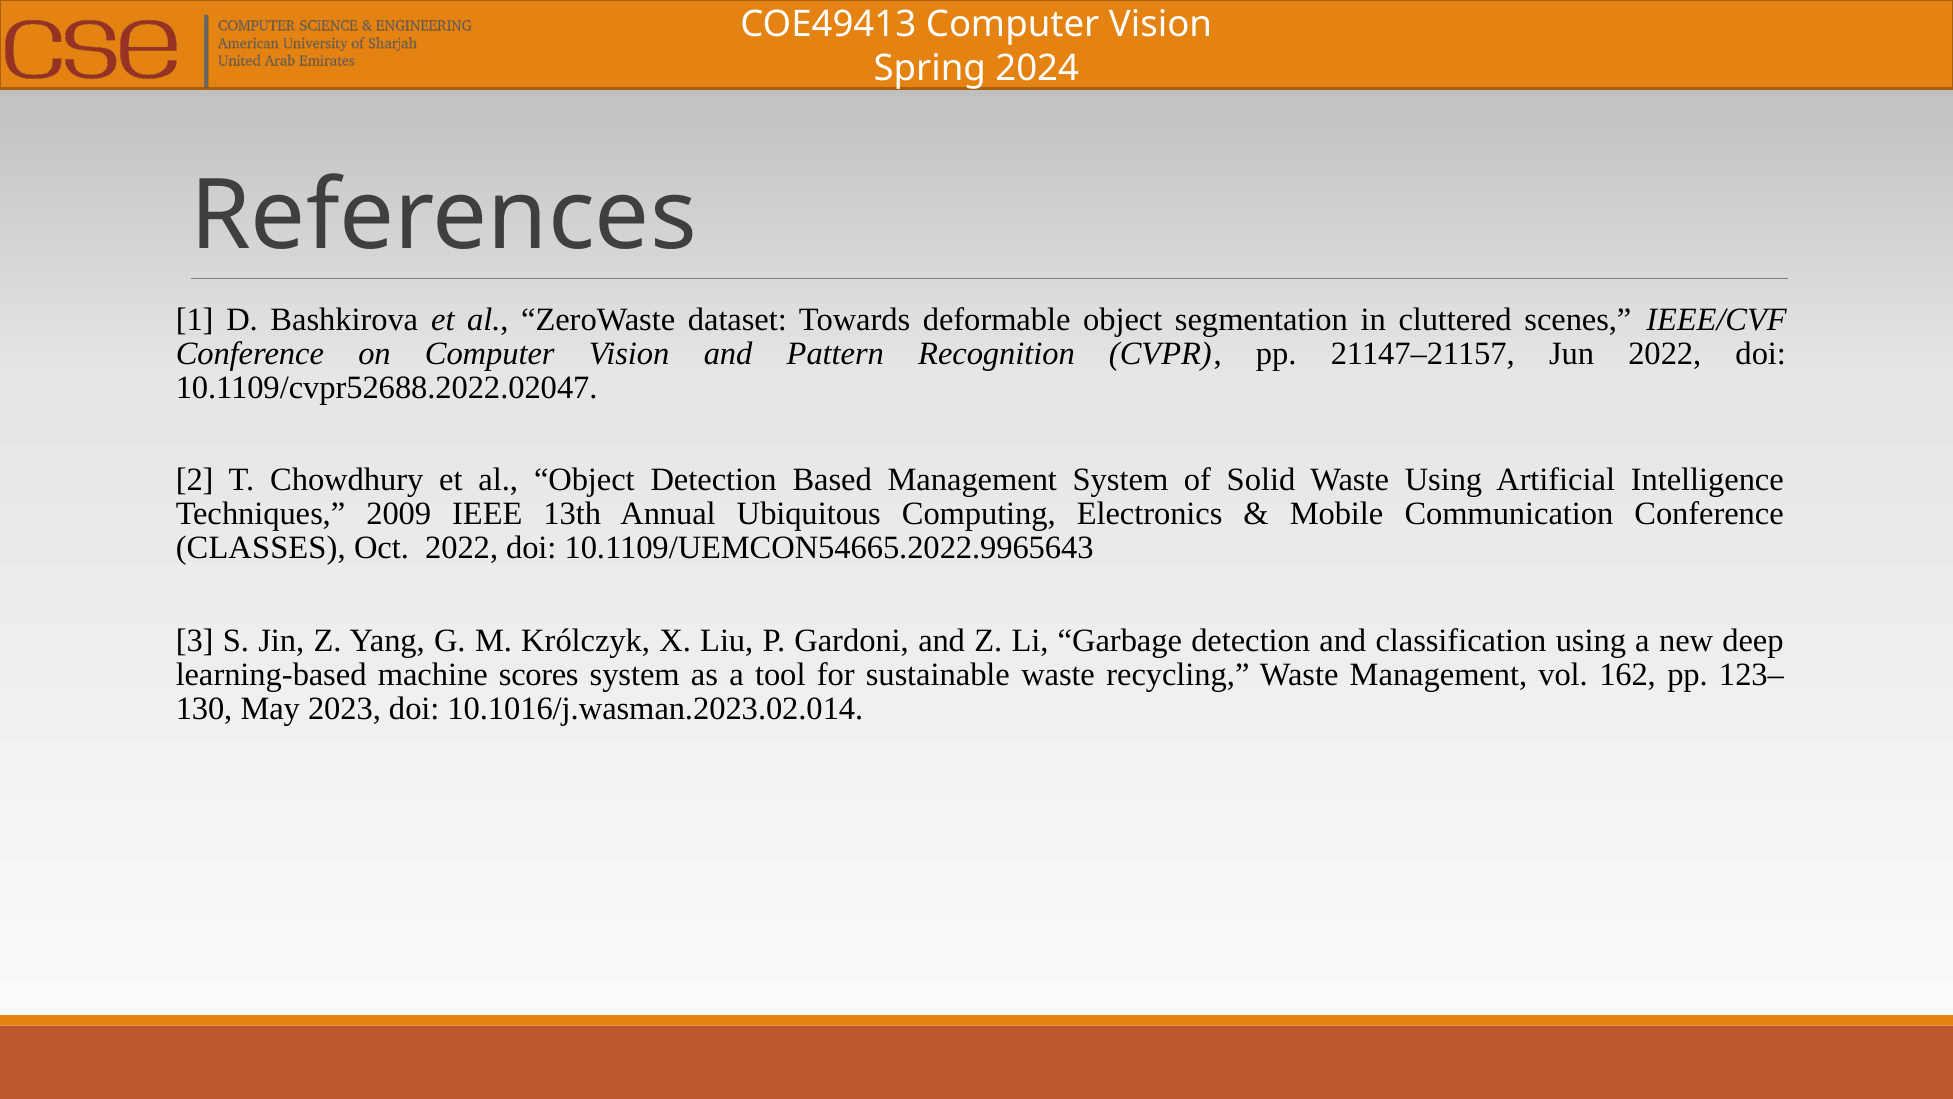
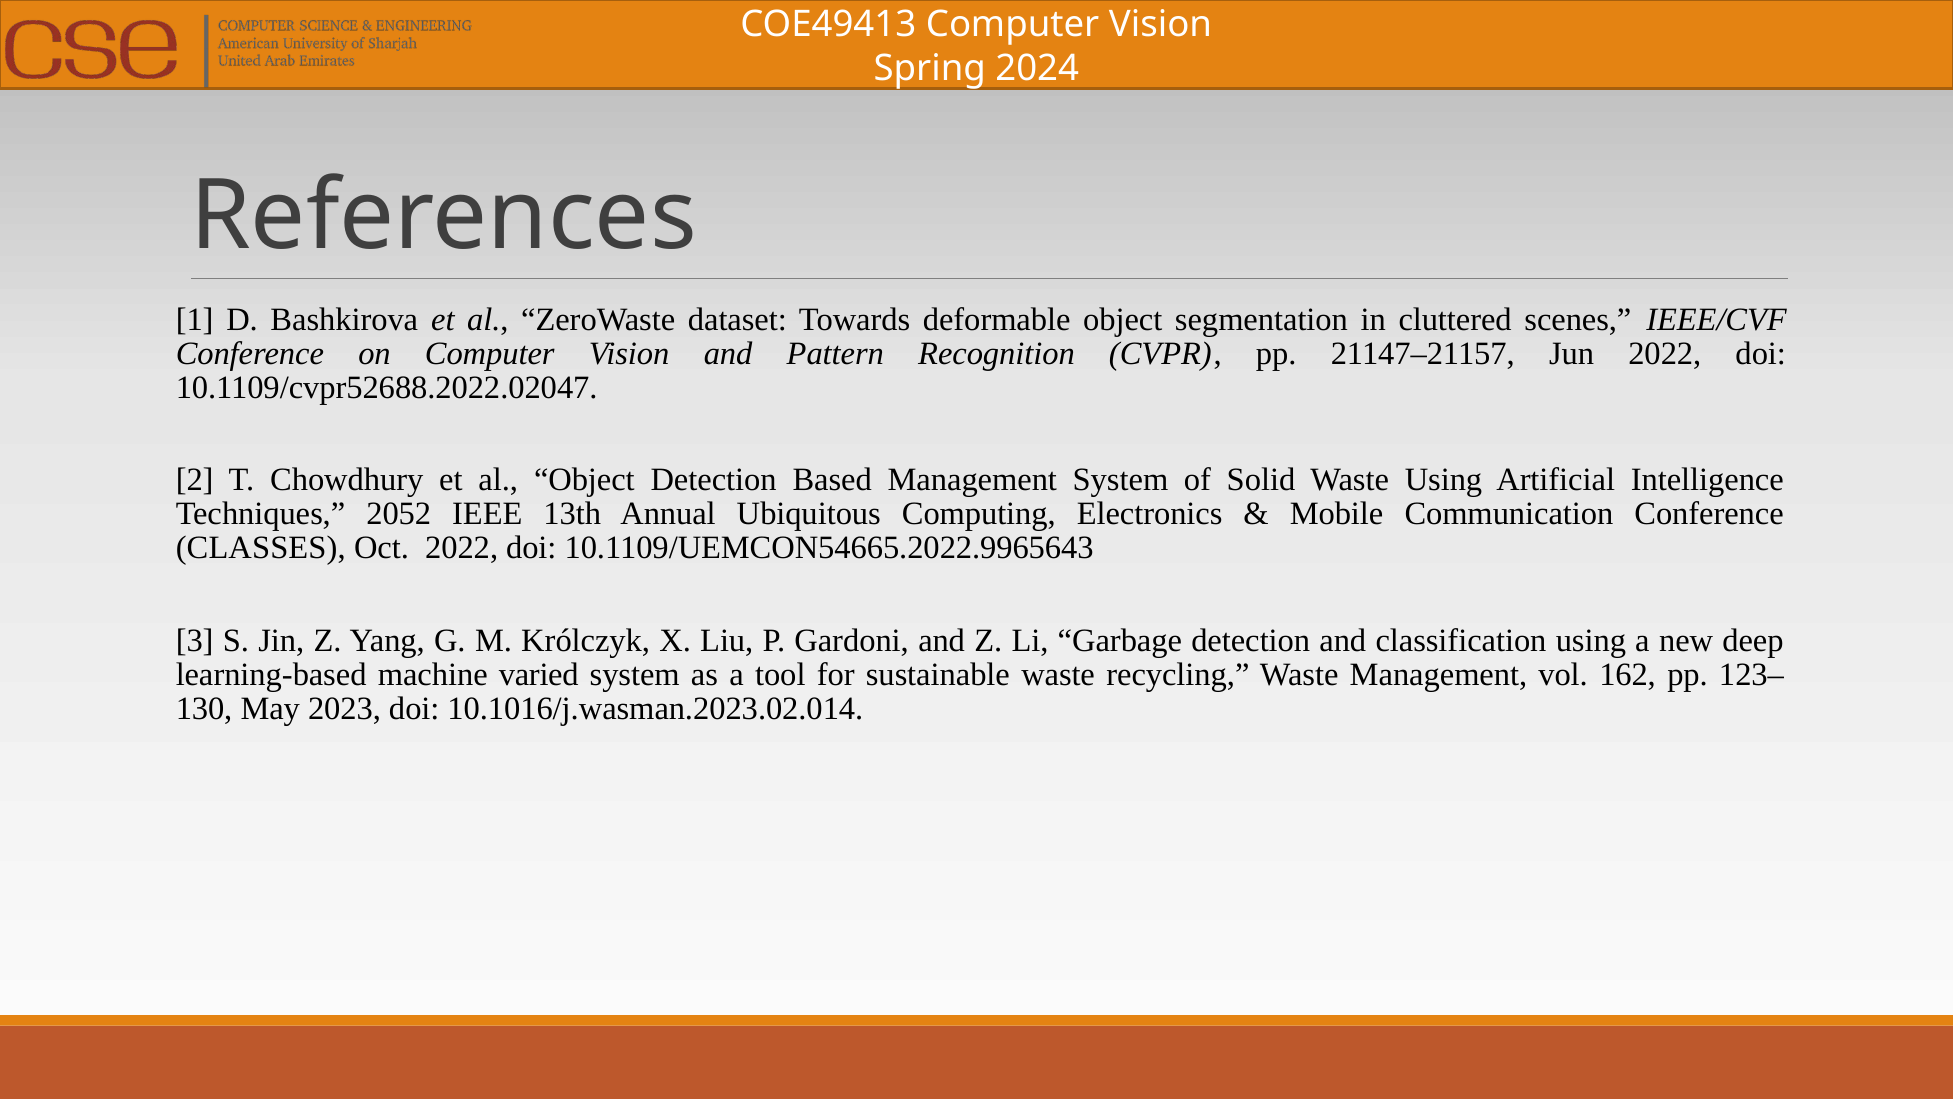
2009: 2009 -> 2052 (399, 514)
scores: scores -> varied (539, 674)
